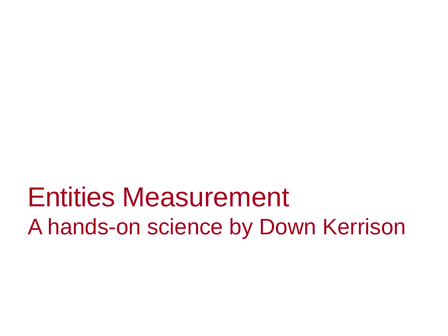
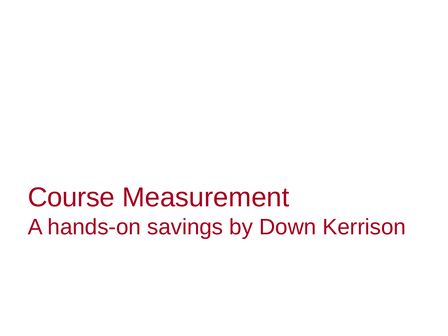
Entities: Entities -> Course (71, 197)
science: science -> savings (185, 227)
